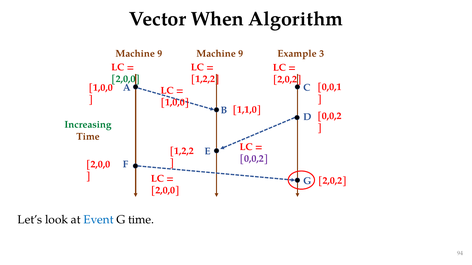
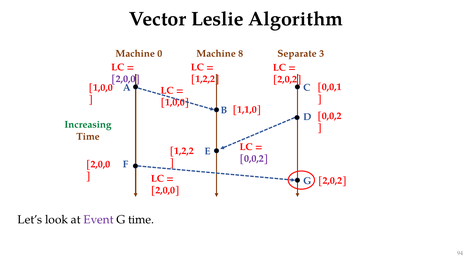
When: When -> Leslie (217, 19)
9: 9 -> 0 (160, 54)
9: 9 -> 8 (241, 54)
Example: Example -> Separate (297, 54)
2,0,0 colour: green -> purple (126, 79)
Event colour: blue -> purple (99, 220)
